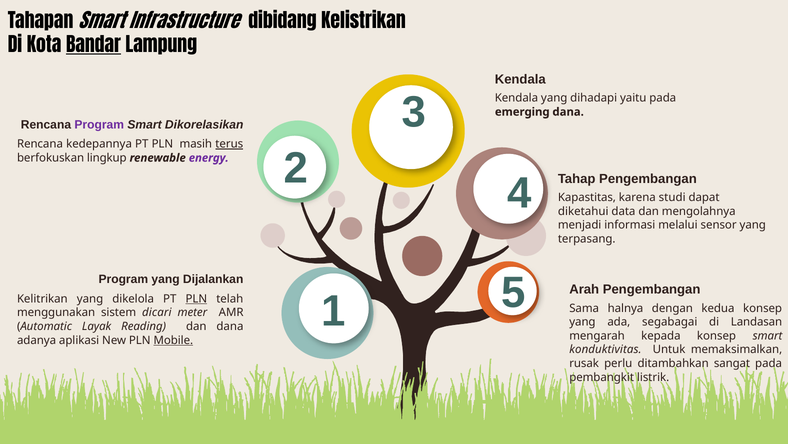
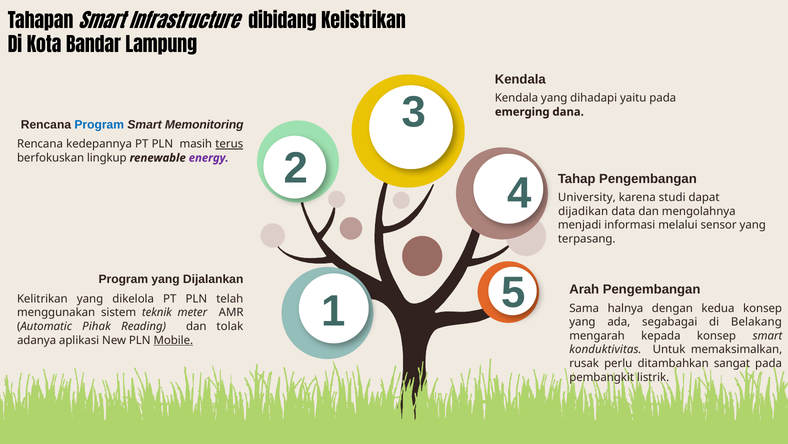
Bandar underline: present -> none (93, 45)
Program colour: purple -> blue (99, 124)
Dikorelasikan: Dikorelasikan -> Memonitoring (204, 124)
Kapastitas: Kapastitas -> University (587, 197)
diketahui: diketahui -> dijadikan (583, 211)
PLN underline: present -> none (196, 298)
dicari: dicari -> teknik (157, 312)
Landasan: Landasan -> Belakang (756, 321)
Layak: Layak -> Pihak (97, 326)
dan dana: dana -> tolak (230, 326)
